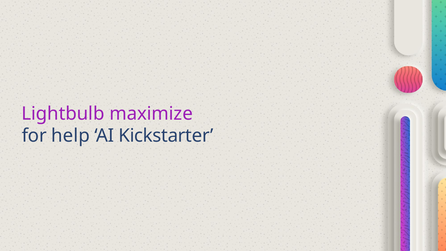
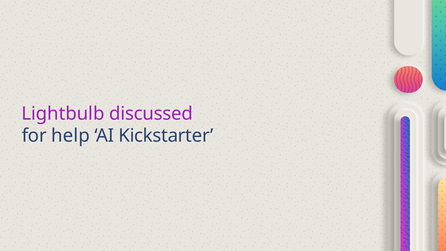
maximize: maximize -> discussed (151, 114)
